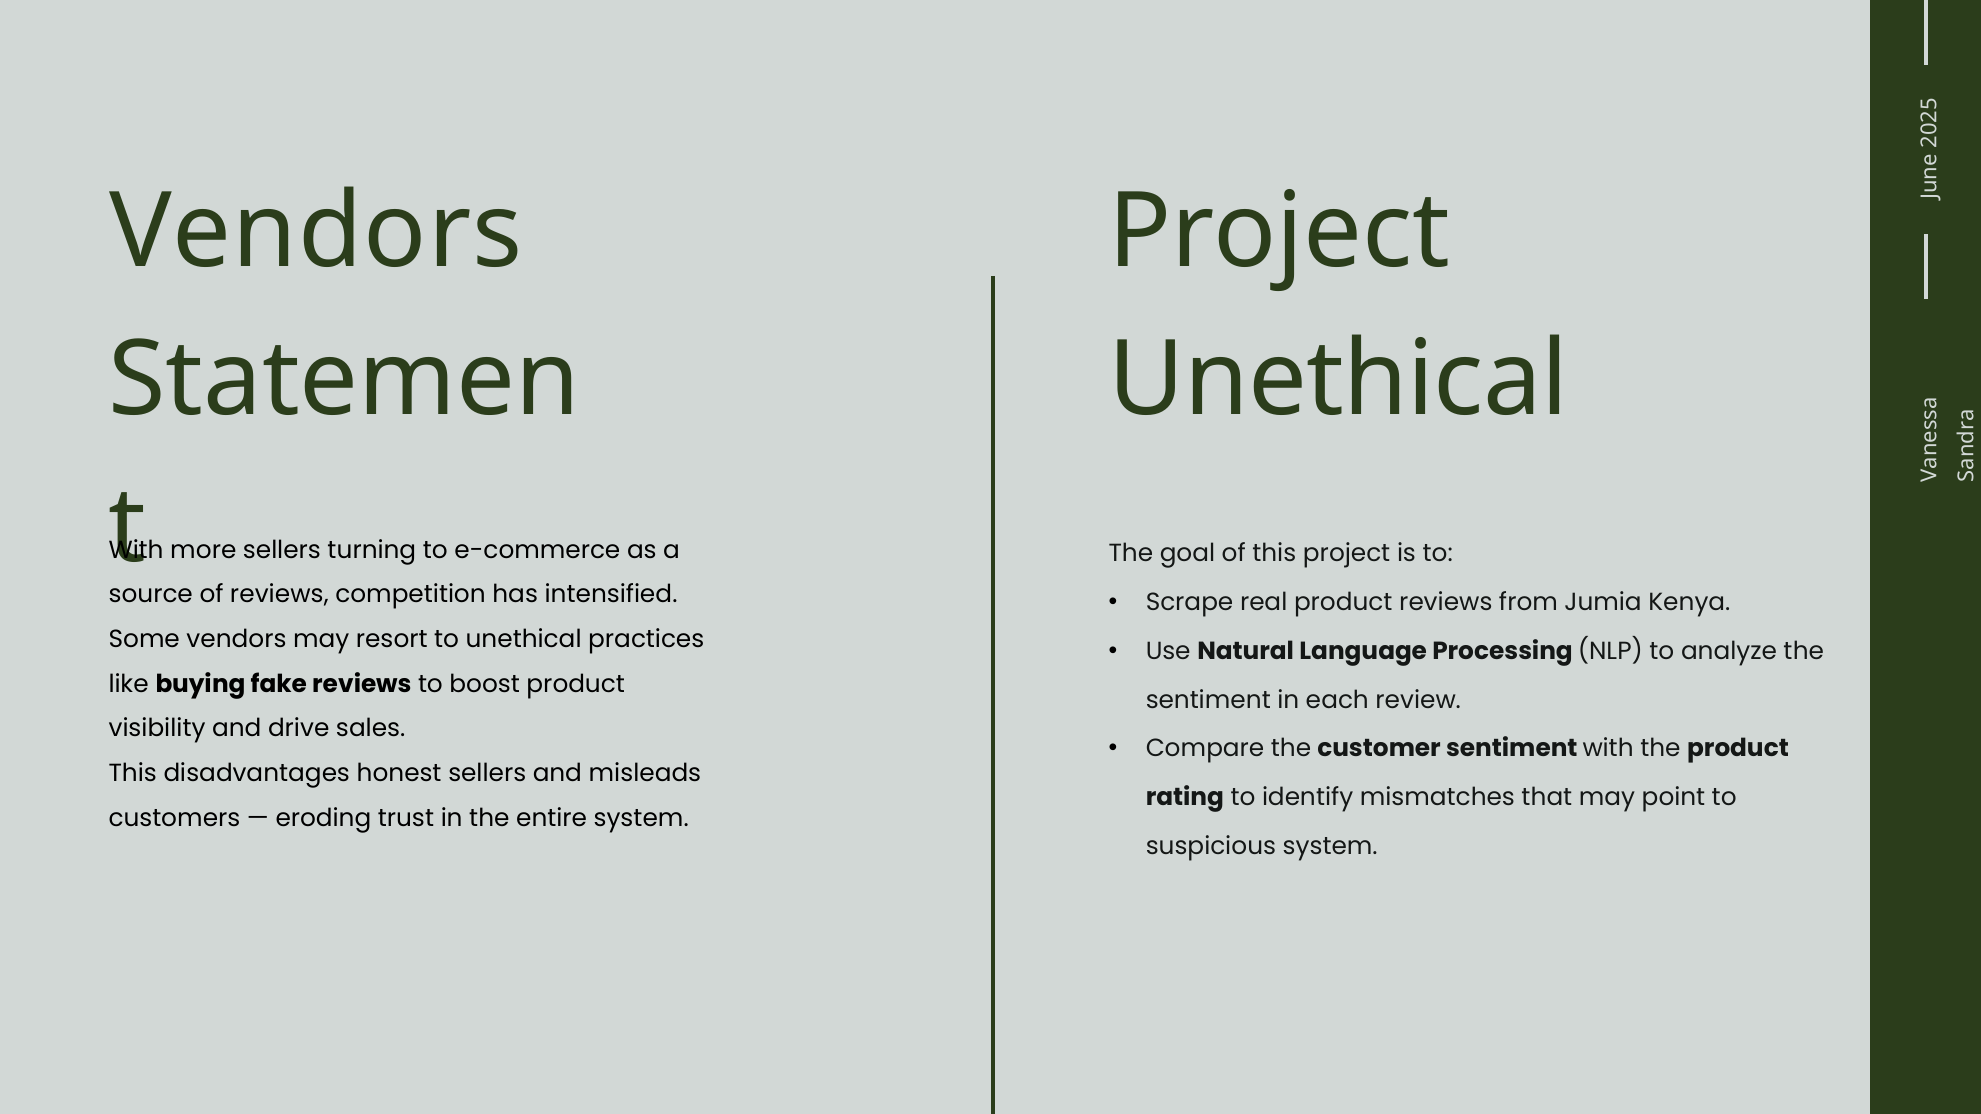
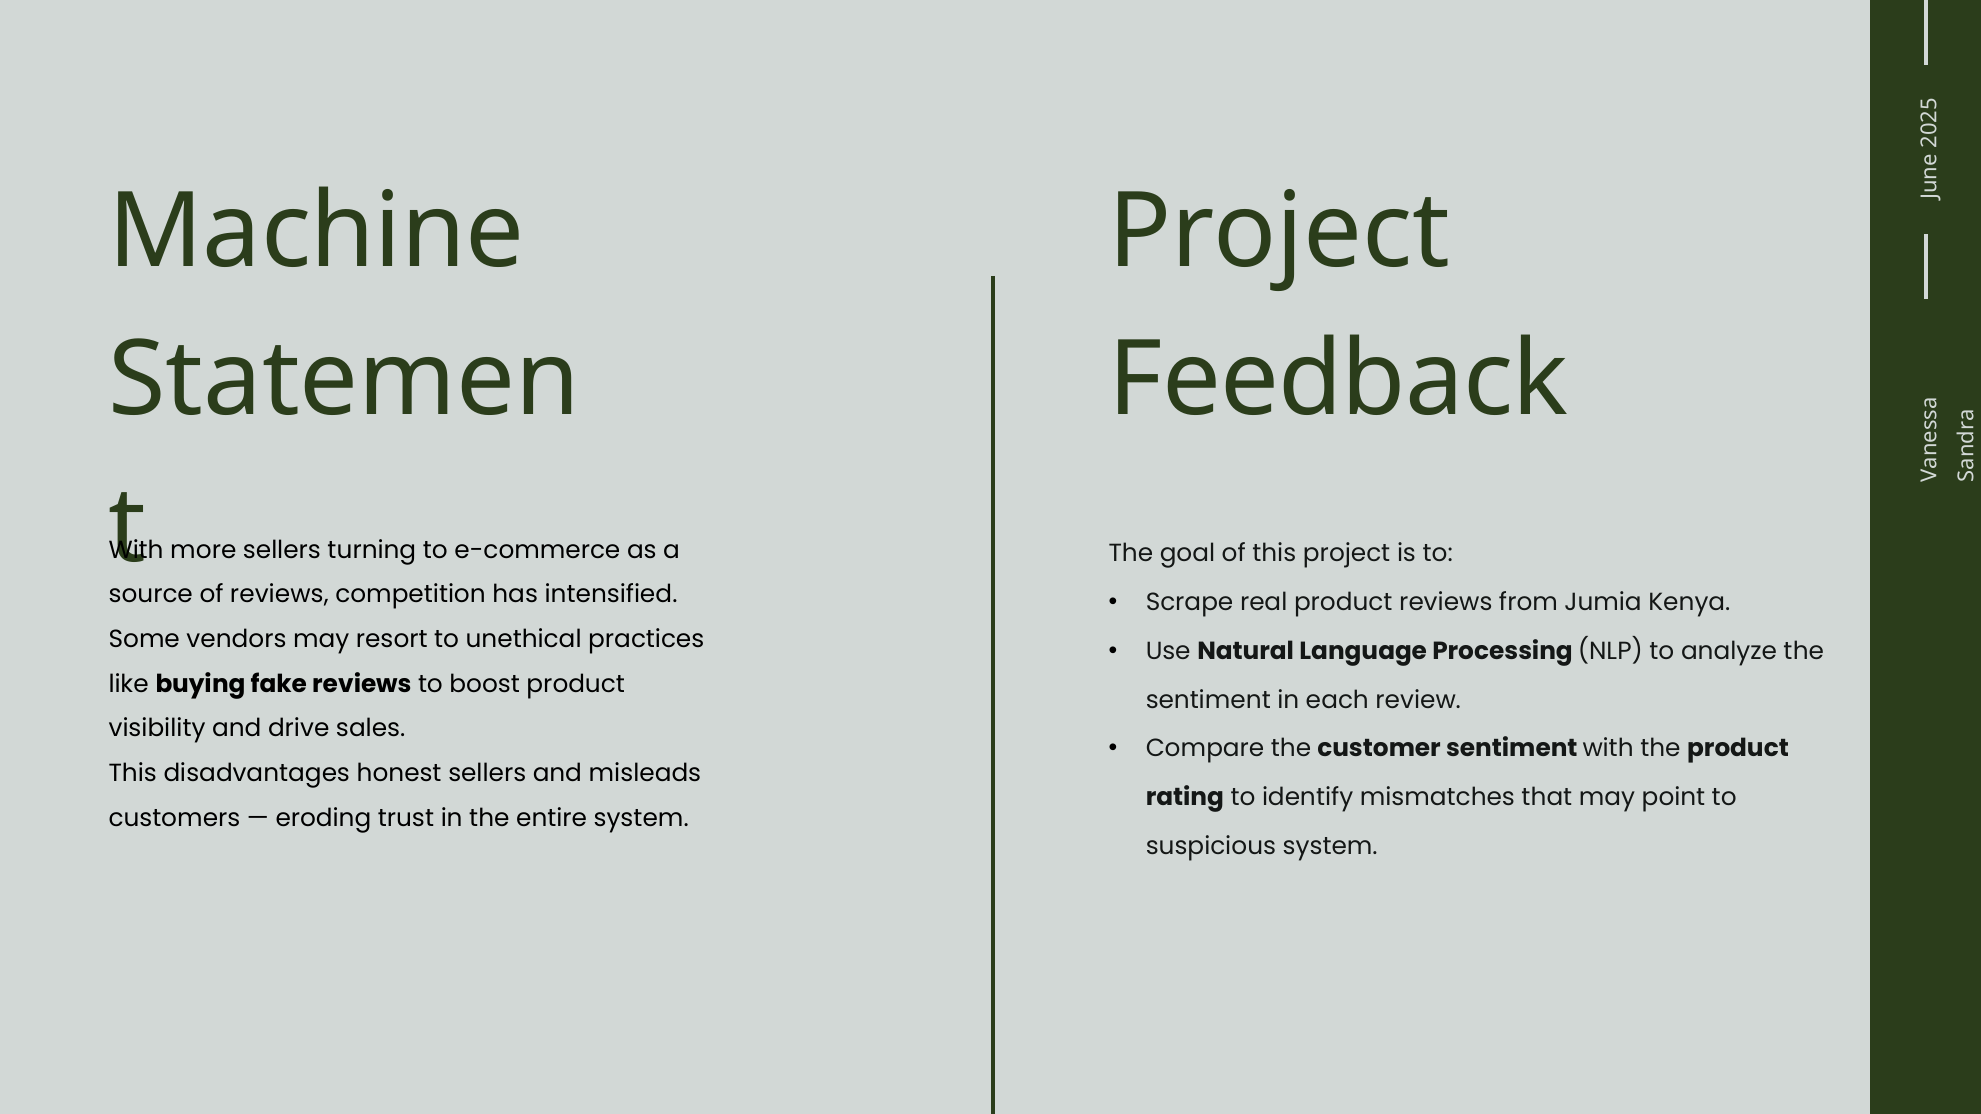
Vendors: Vendors -> Machine (317, 232)
Unethical: Unethical -> Feedback (1339, 380)
